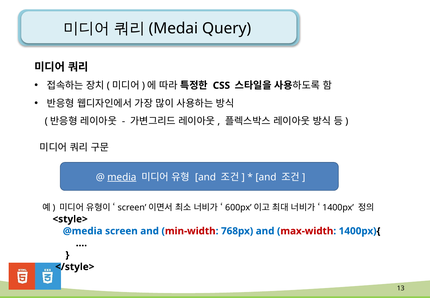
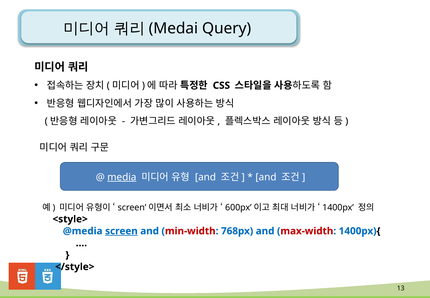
screen underline: none -> present (121, 231)
